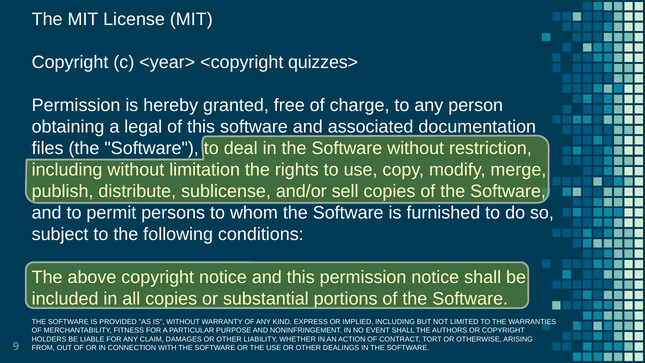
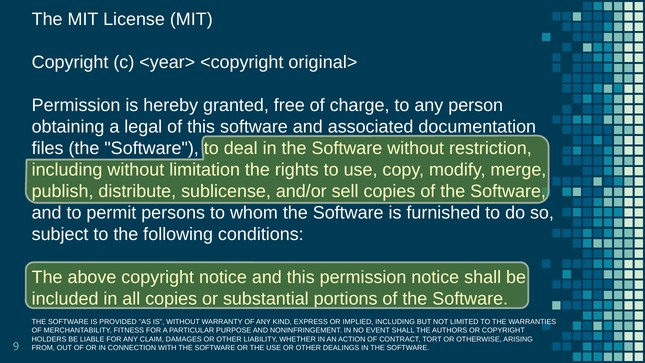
quizzes>: quizzes> -> original> (323, 62)
